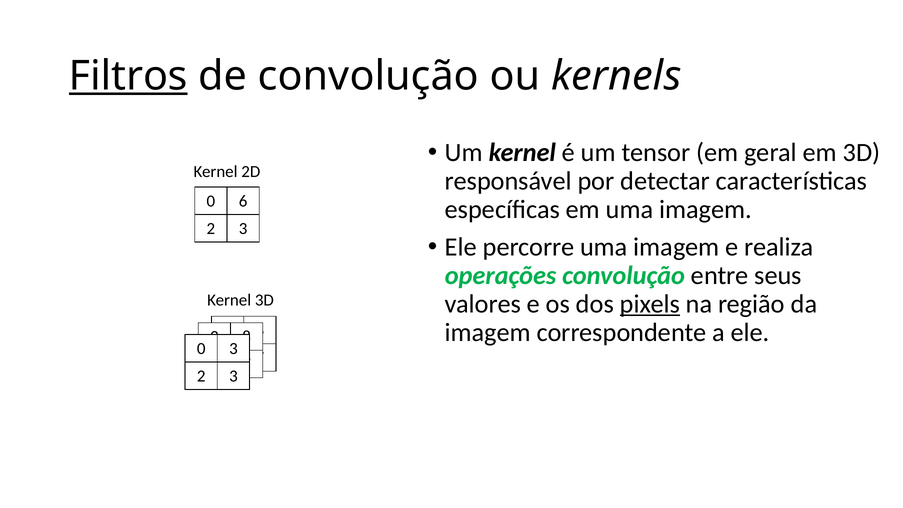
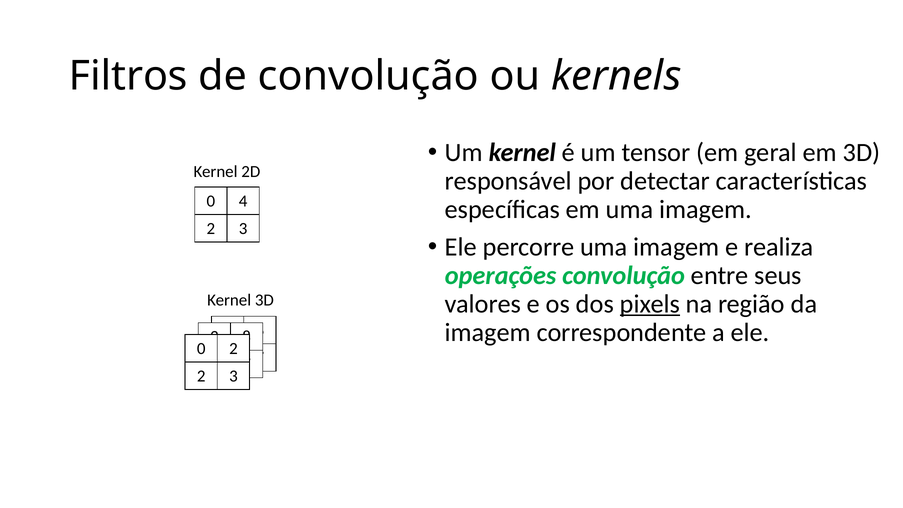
Filtros underline: present -> none (128, 76)
6: 6 -> 4 (243, 201)
0 3: 3 -> 2 (233, 349)
